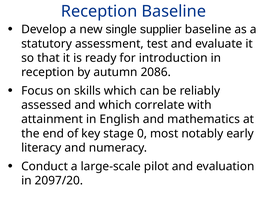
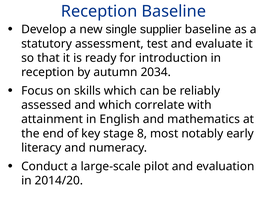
2086: 2086 -> 2034 (156, 72)
0: 0 -> 8 (142, 134)
2097/20: 2097/20 -> 2014/20 (59, 181)
